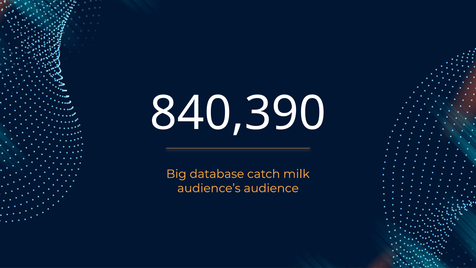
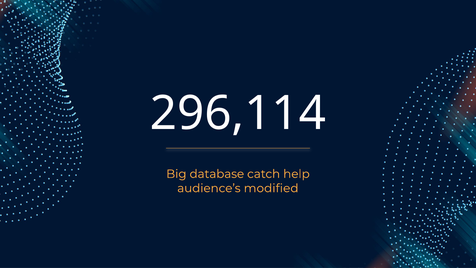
840,390: 840,390 -> 296,114 (238, 113)
milk: milk -> help (296, 174)
audience: audience -> modified (271, 188)
